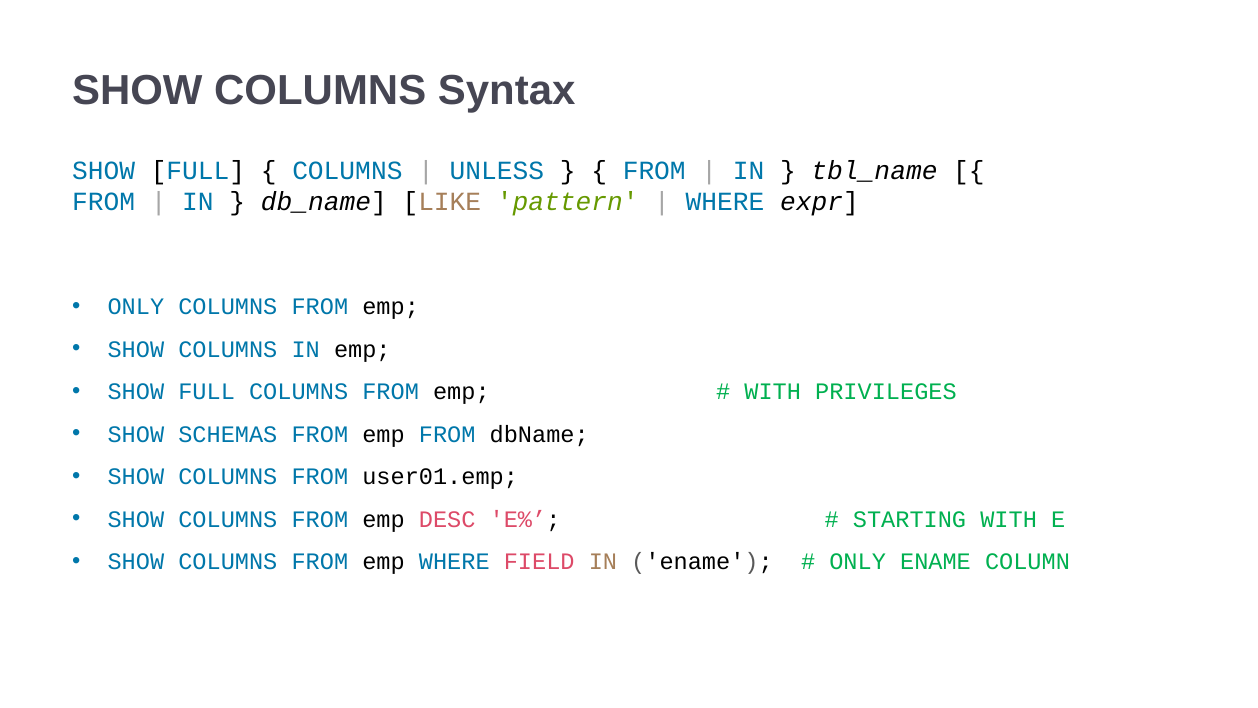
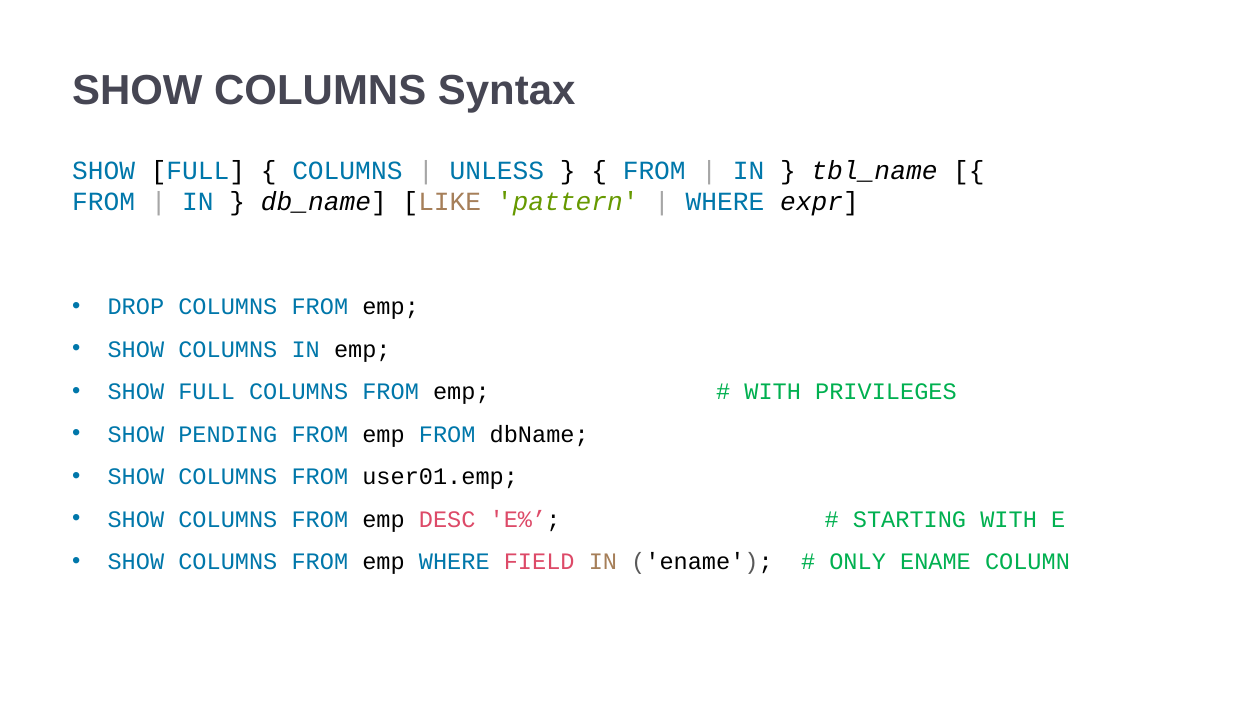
ONLY: ONLY -> DROP (136, 307)
SCHEMAS: SCHEMAS -> PENDING (228, 434)
